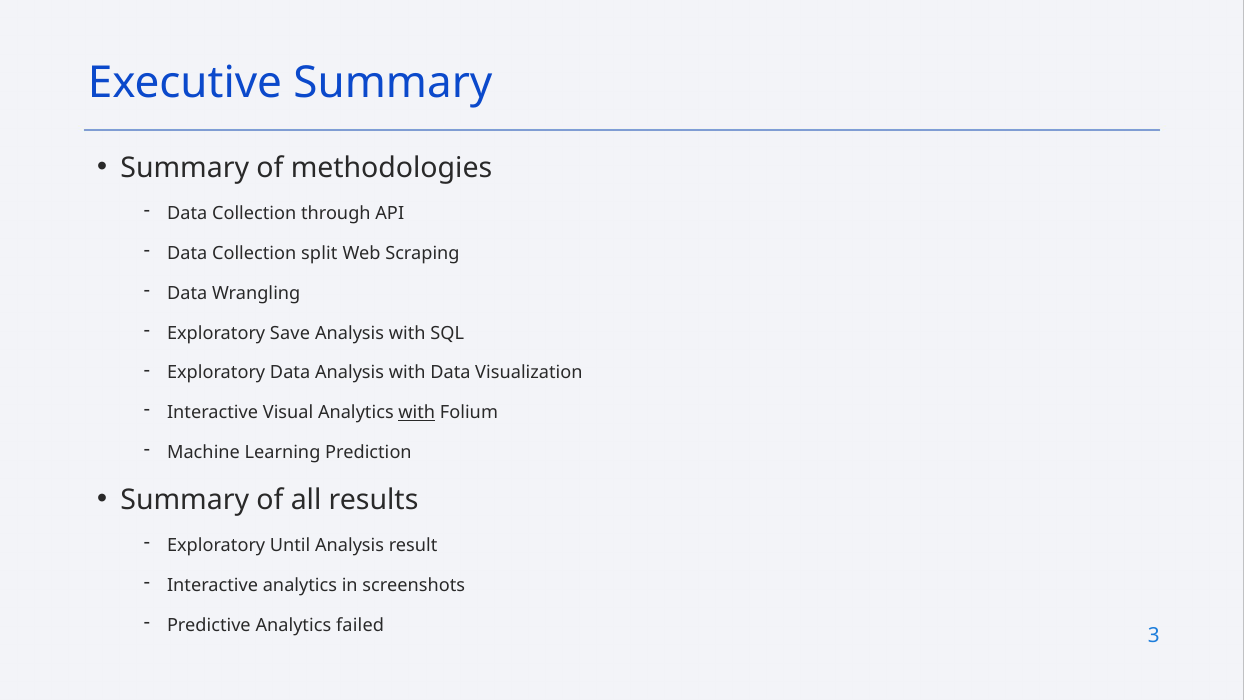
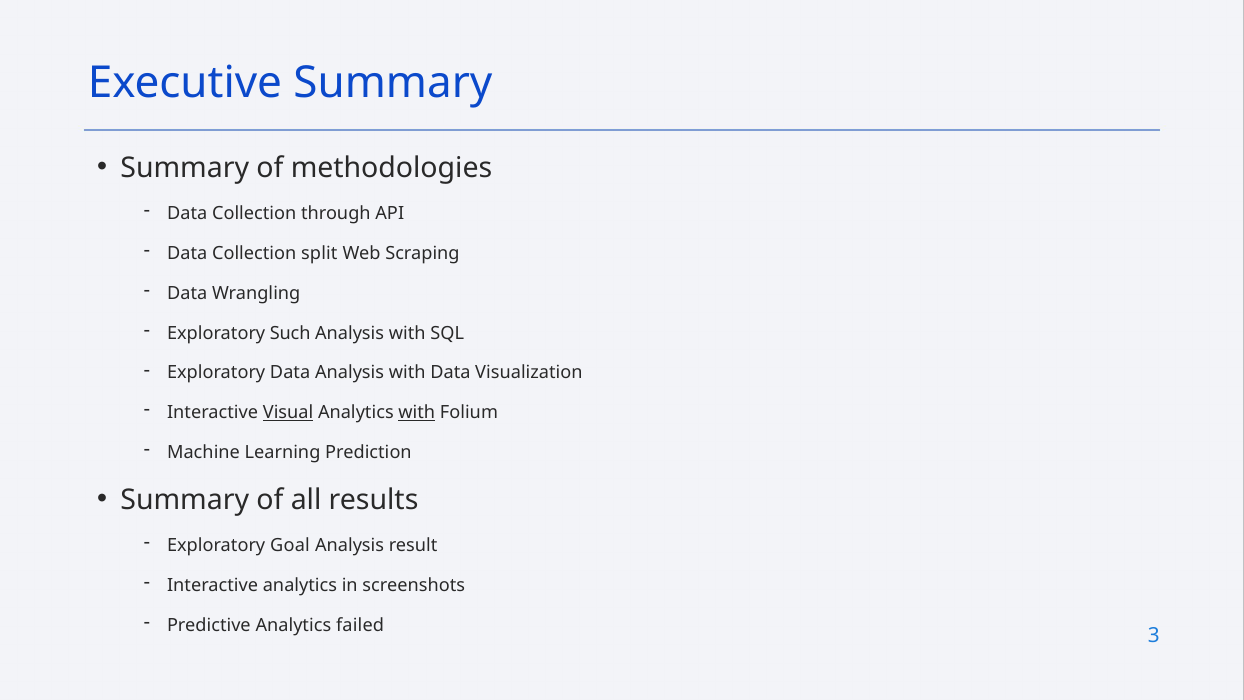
Save: Save -> Such (290, 333)
Visual underline: none -> present (288, 413)
Until: Until -> Goal (290, 545)
